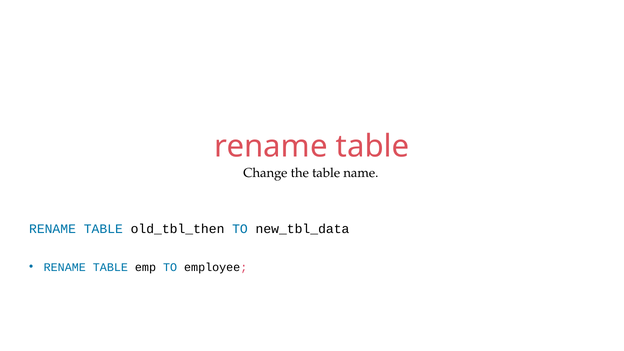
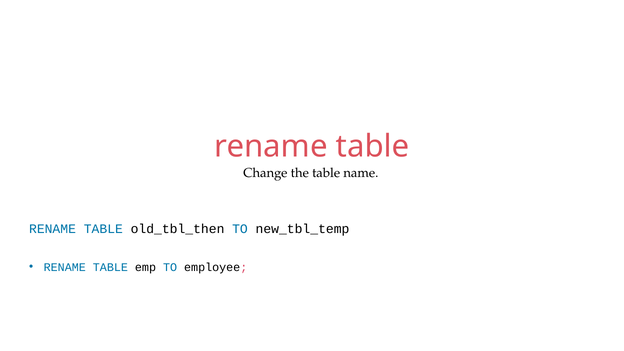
new_tbl_data: new_tbl_data -> new_tbl_temp (302, 229)
